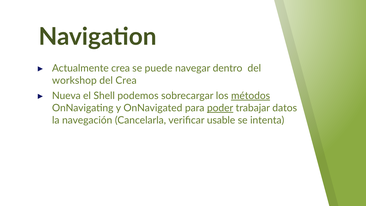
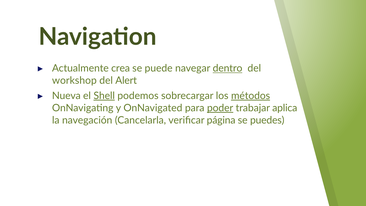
dentro underline: none -> present (228, 68)
del Crea: Crea -> Alert (126, 80)
Shell underline: none -> present (104, 96)
datos: datos -> aplica (285, 108)
usable: usable -> página (221, 120)
intenta: intenta -> puedes (267, 120)
